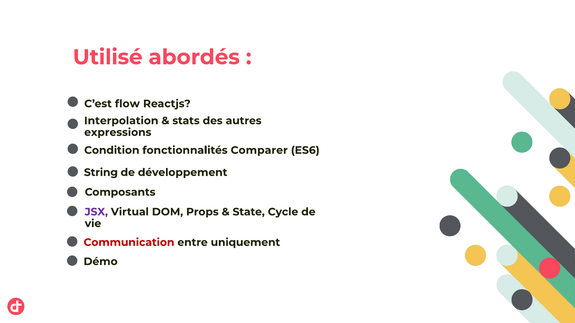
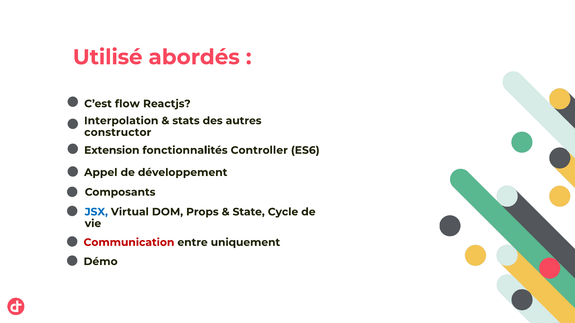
expressions: expressions -> constructor (118, 133)
Condition: Condition -> Extension (112, 150)
Comparer: Comparer -> Controller (259, 150)
String: String -> Appel (101, 173)
JSX colour: purple -> blue (96, 212)
